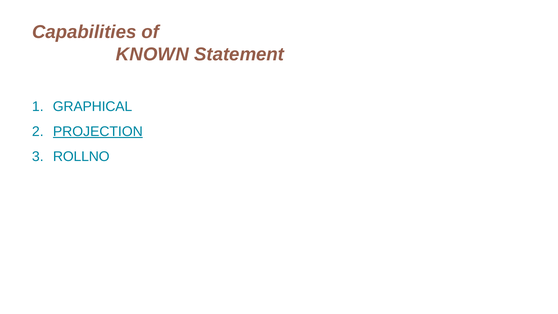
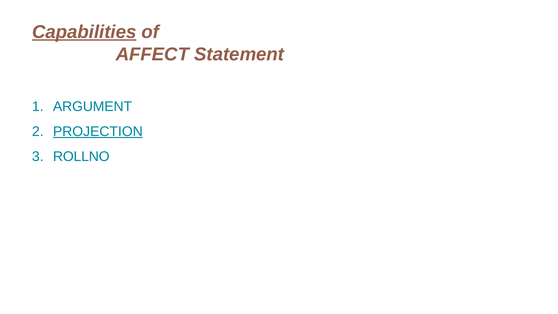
Capabilities underline: none -> present (84, 32)
KNOWN: KNOWN -> AFFECT (152, 54)
GRAPHICAL: GRAPHICAL -> ARGUMENT (92, 106)
